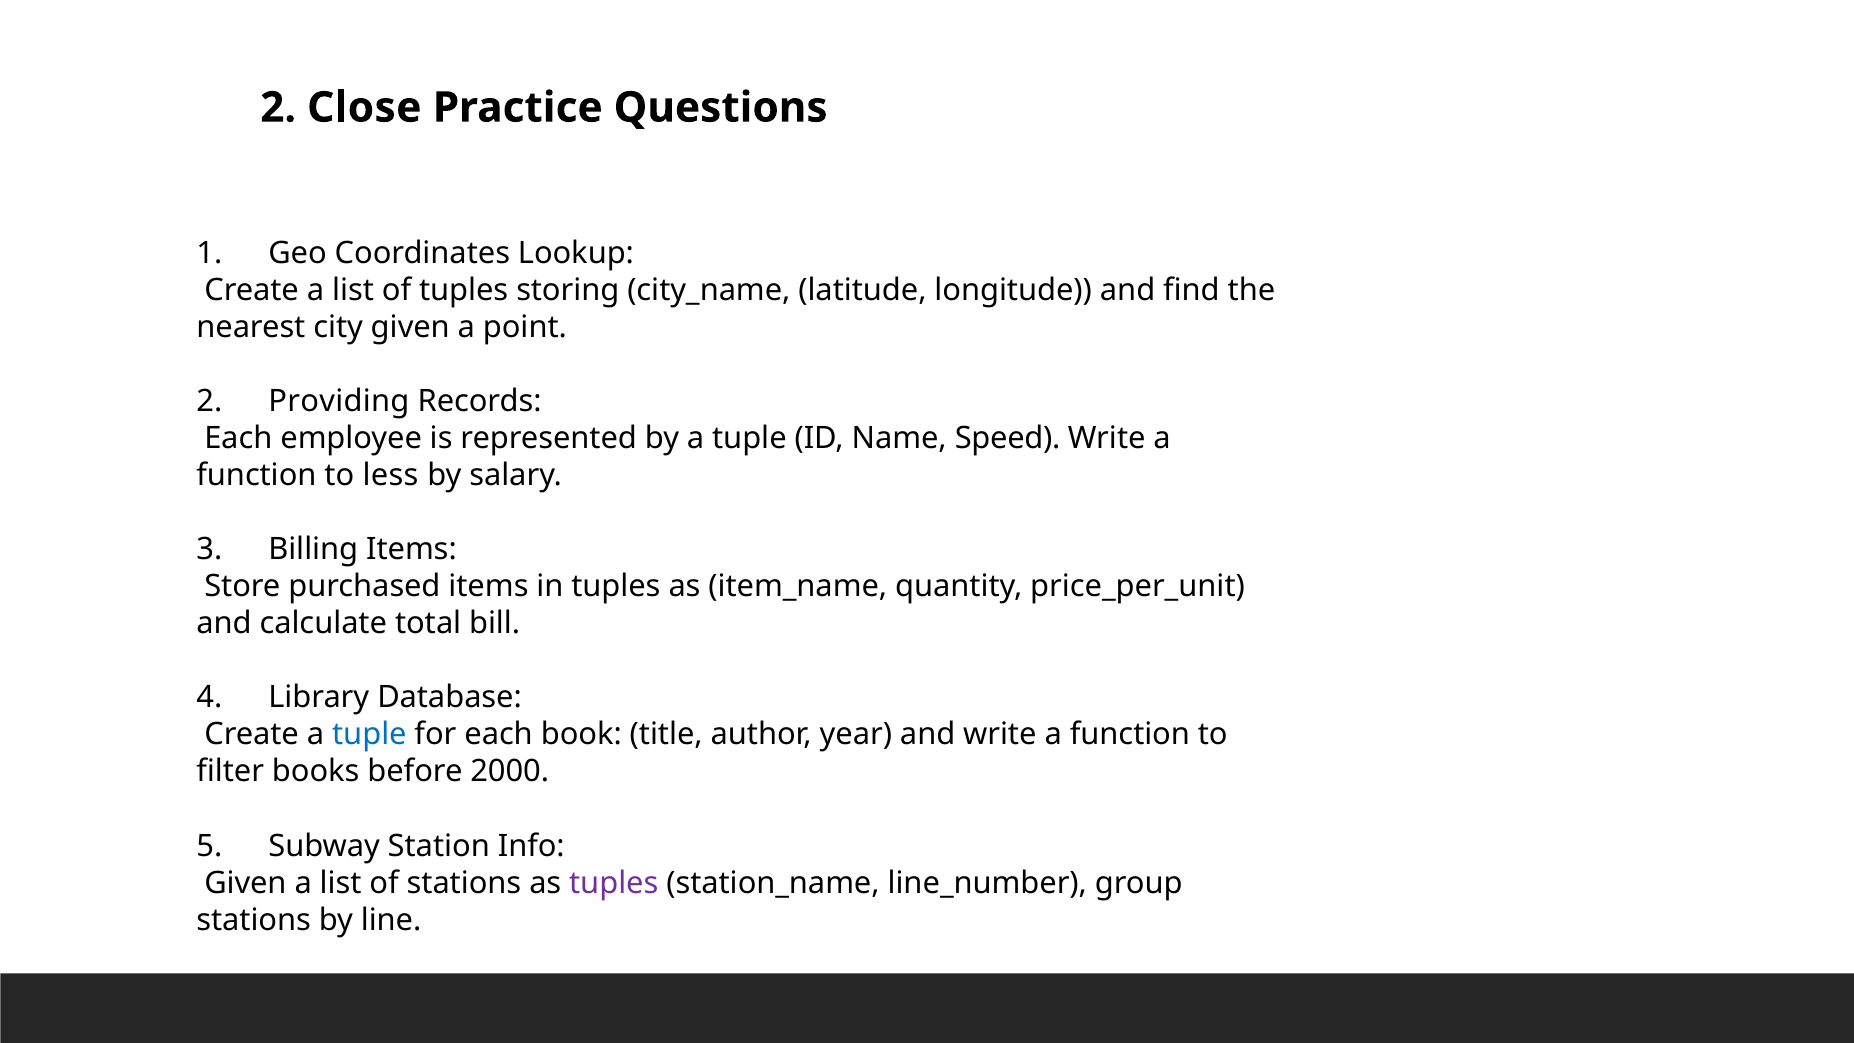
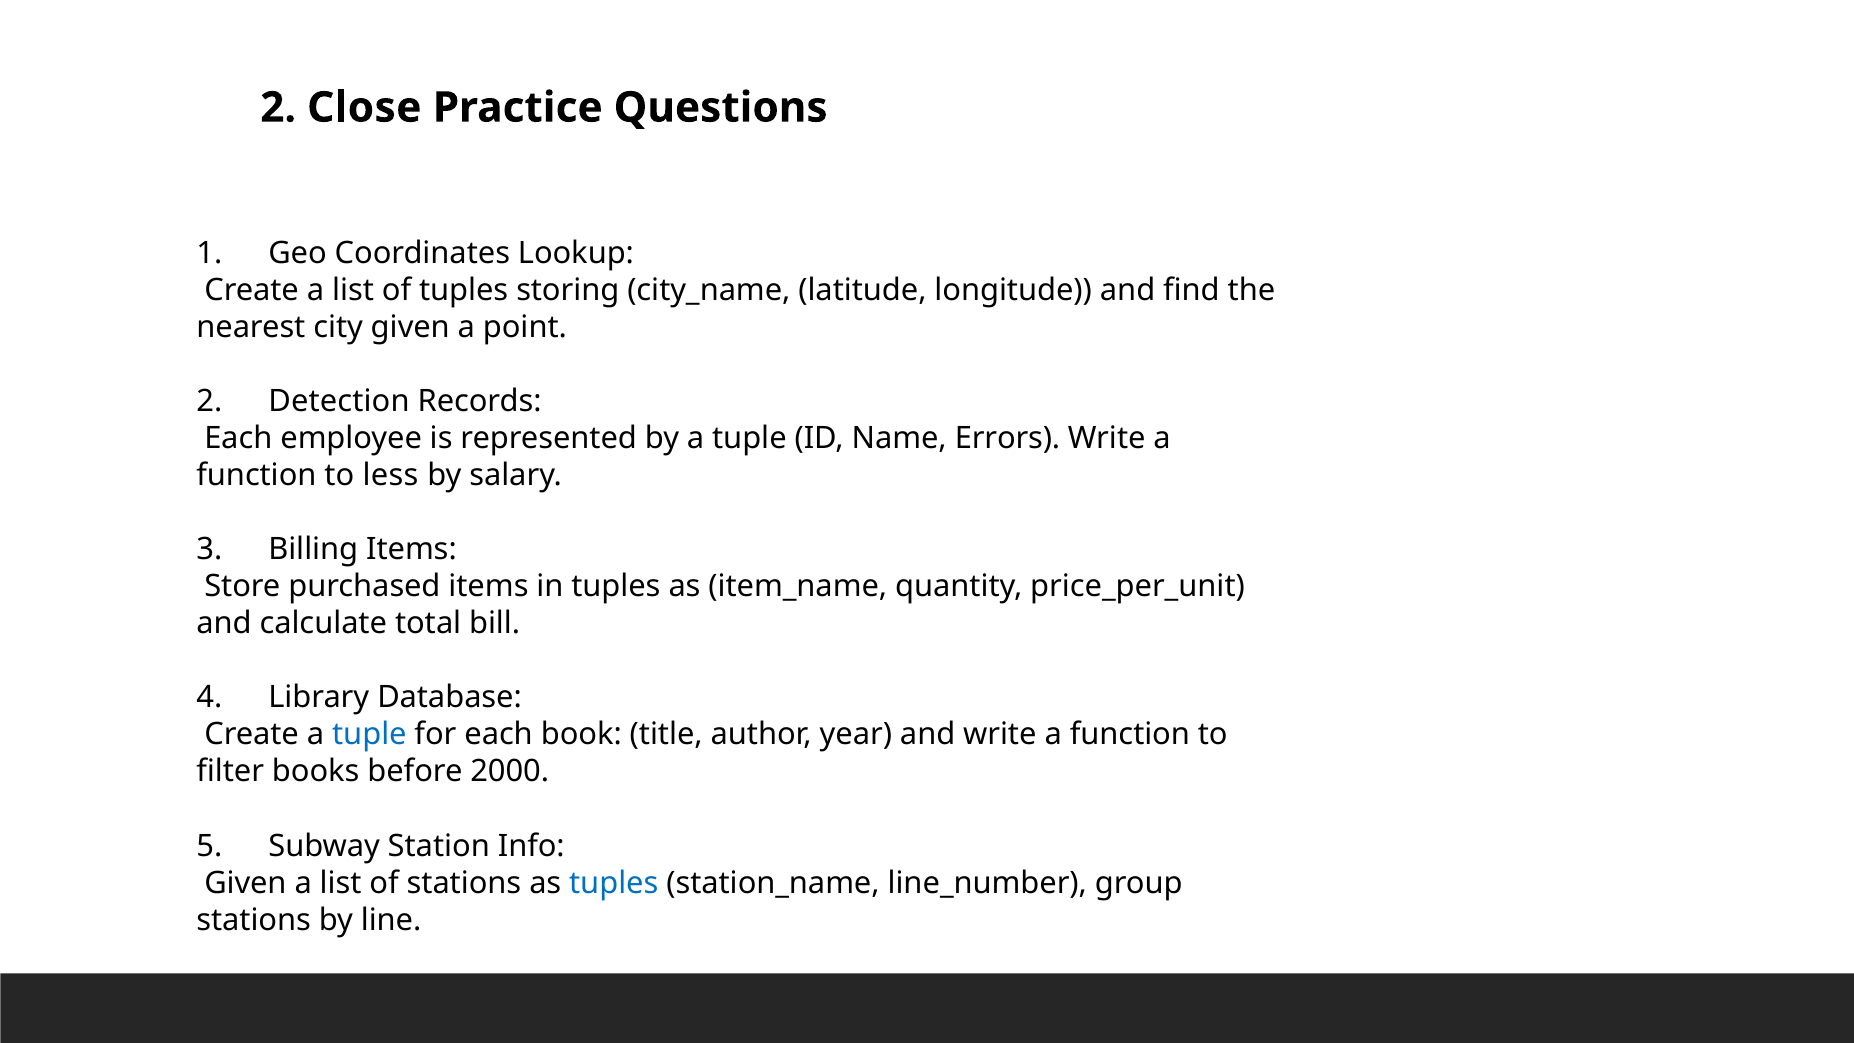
Providing: Providing -> Detection (339, 401)
Speed: Speed -> Errors (1008, 438)
tuples colour: purple -> blue (614, 883)
